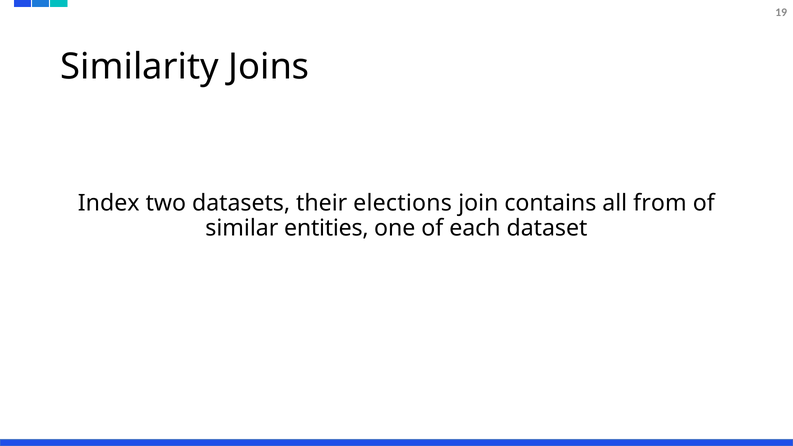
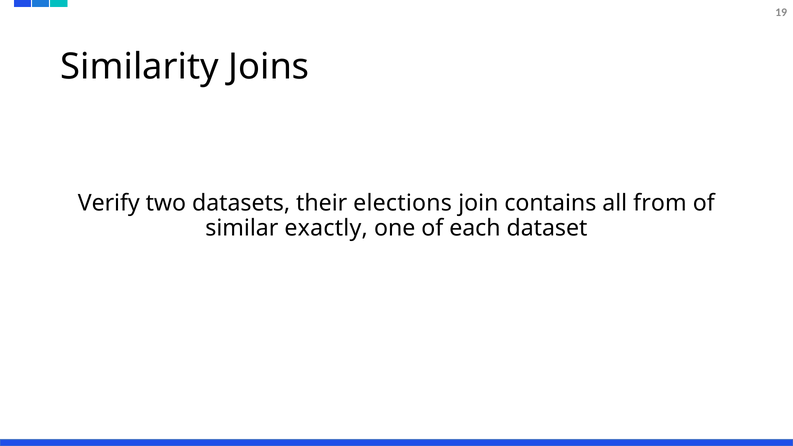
Index: Index -> Verify (109, 203)
entities: entities -> exactly (326, 228)
